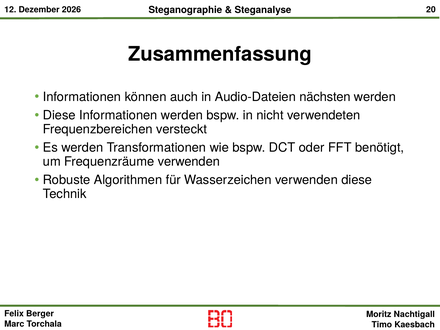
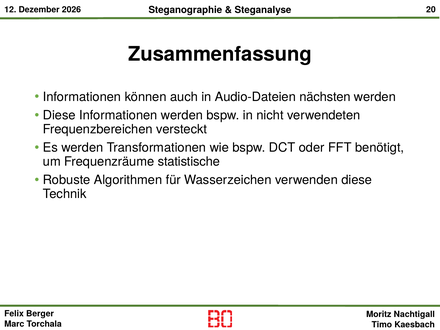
Frequenzräume verwenden: verwenden -> statistische (189, 162)
